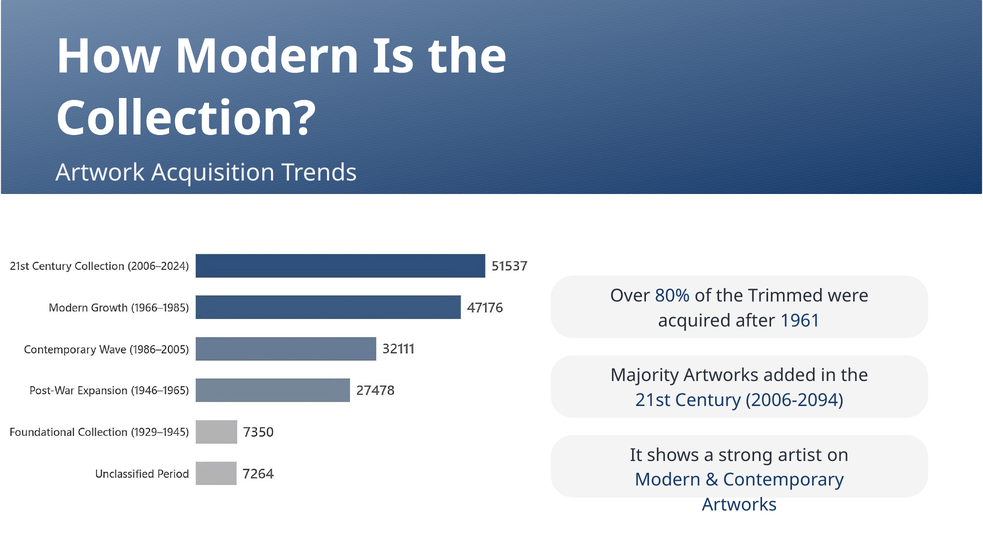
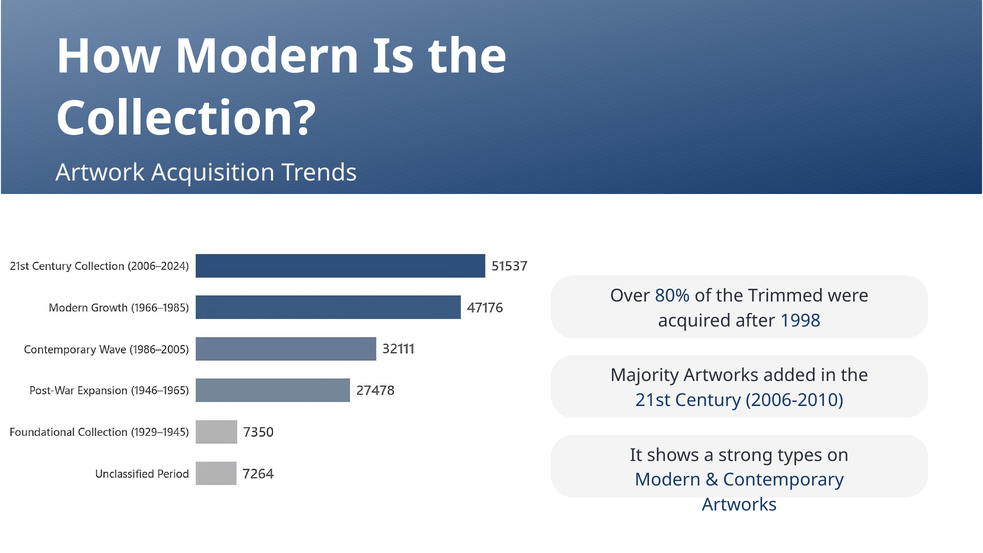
1961: 1961 -> 1998 (800, 321)
2006-2094: 2006-2094 -> 2006-2010 (795, 400)
artist: artist -> types (800, 455)
